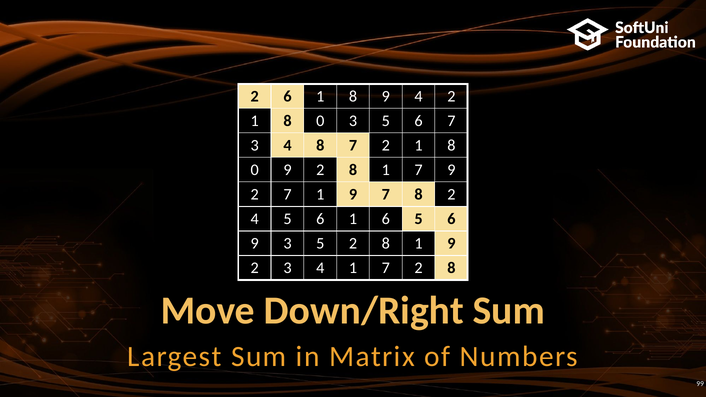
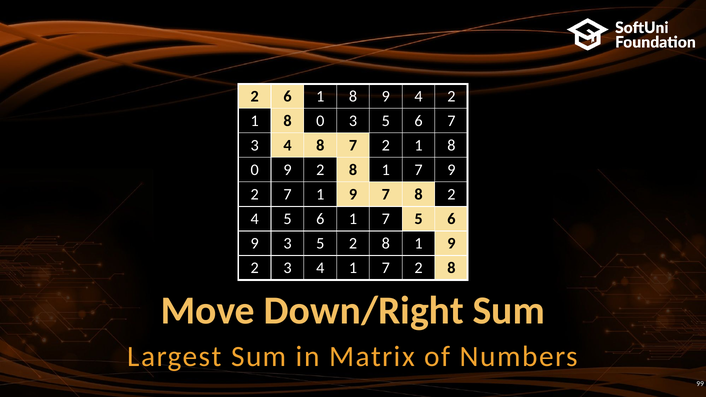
6 1 6: 6 -> 7 (386, 219)
